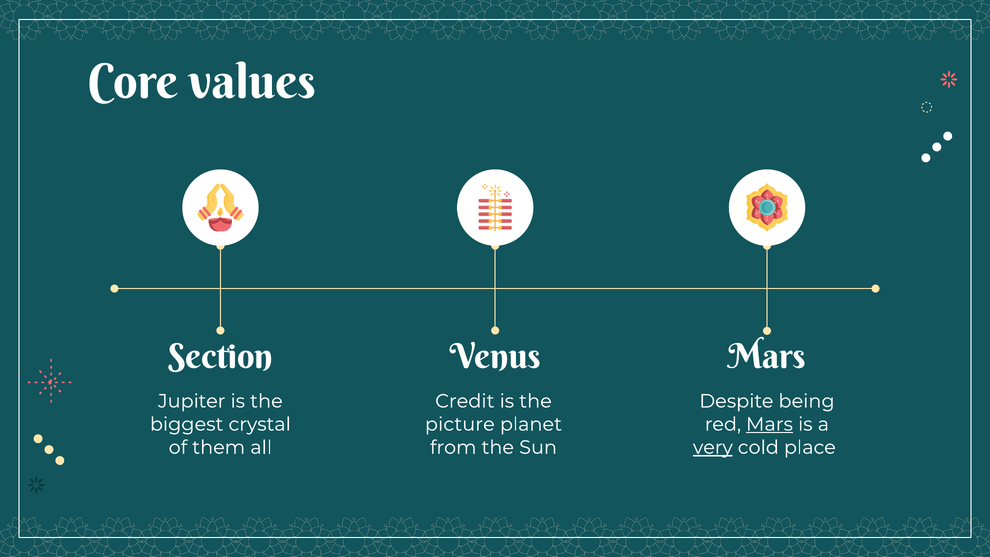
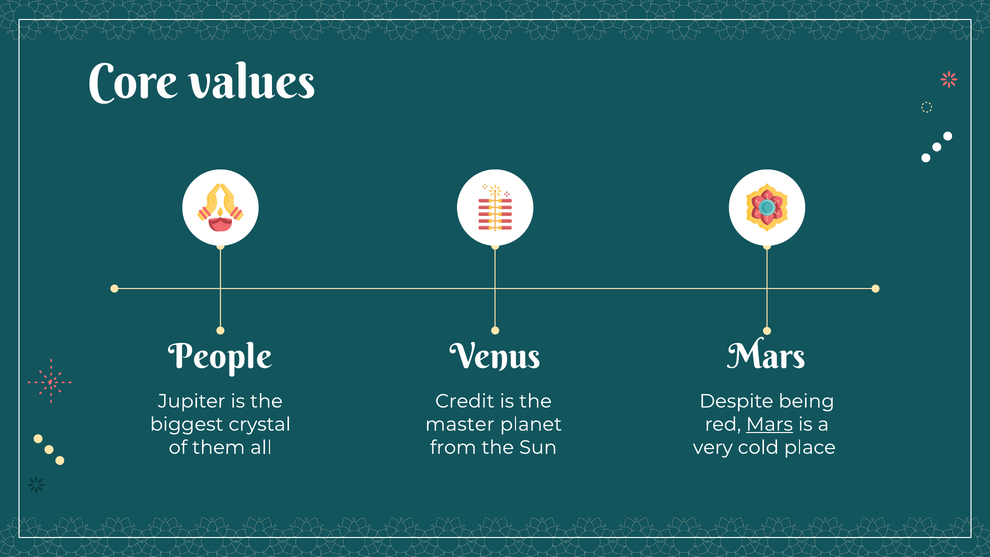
Section: Section -> People (220, 357)
picture: picture -> master (460, 424)
very underline: present -> none (713, 447)
